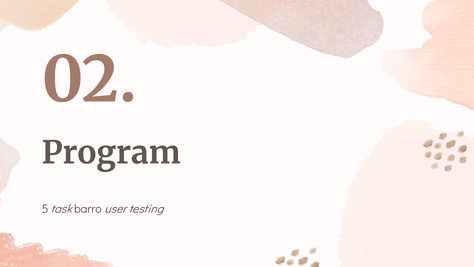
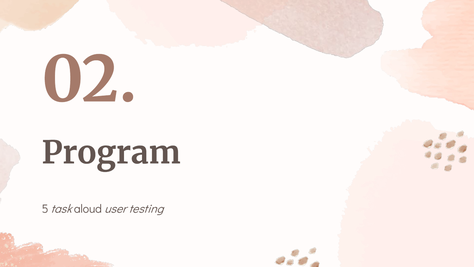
barro: barro -> aloud (88, 209)
